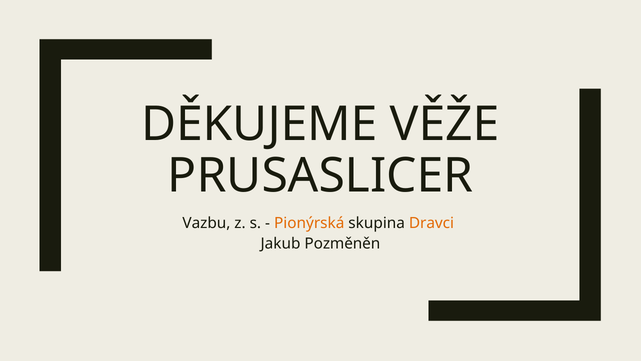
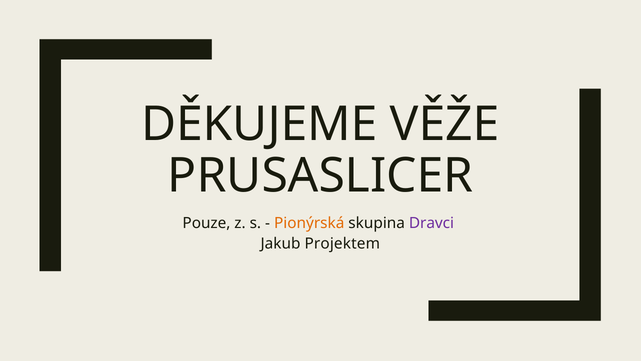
Vazbu: Vazbu -> Pouze (206, 223)
Dravci colour: orange -> purple (431, 223)
Pozměněn: Pozměněn -> Projektem (342, 244)
